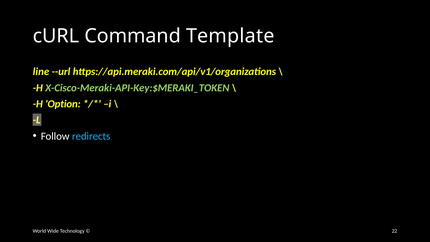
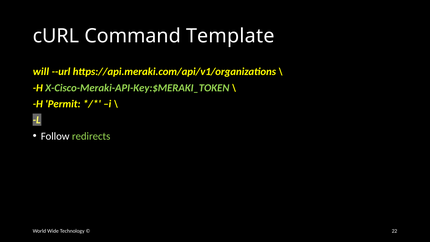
line: line -> will (41, 72)
Option: Option -> Permit (63, 104)
redirects colour: light blue -> light green (91, 136)
